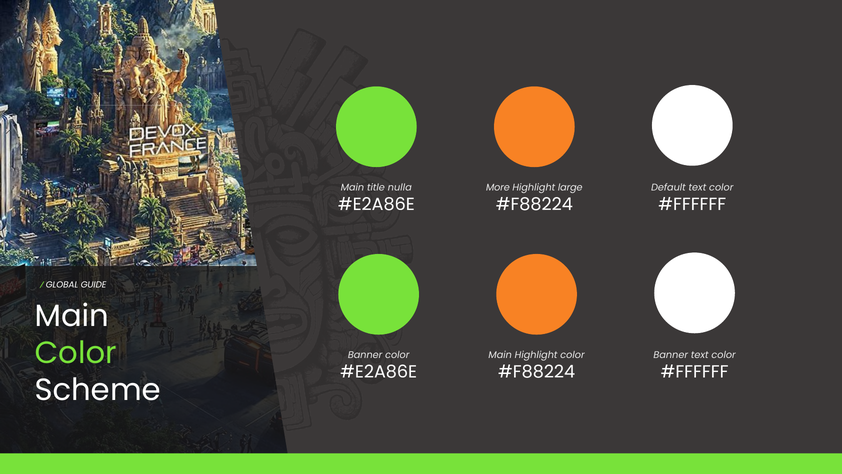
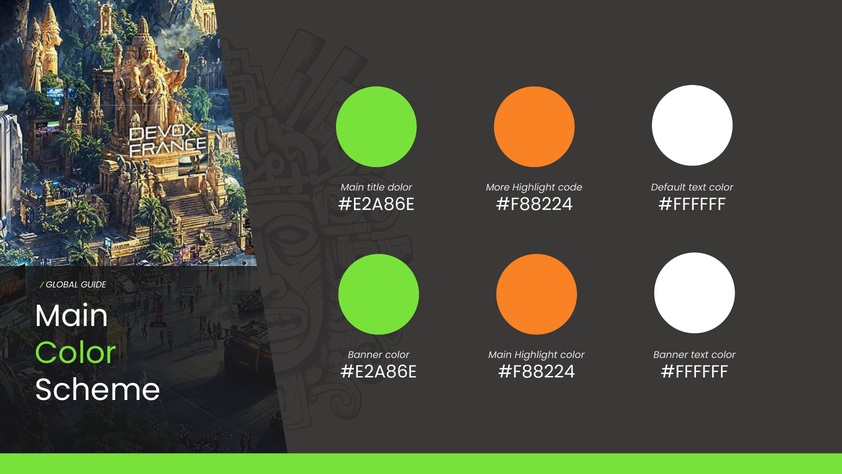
nulla: nulla -> dolor (400, 187)
large: large -> code (570, 187)
